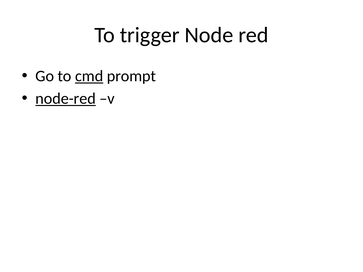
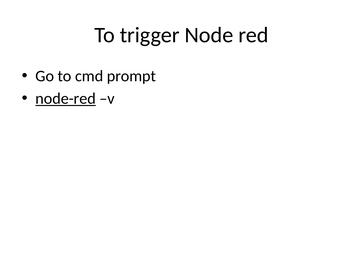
cmd underline: present -> none (89, 76)
